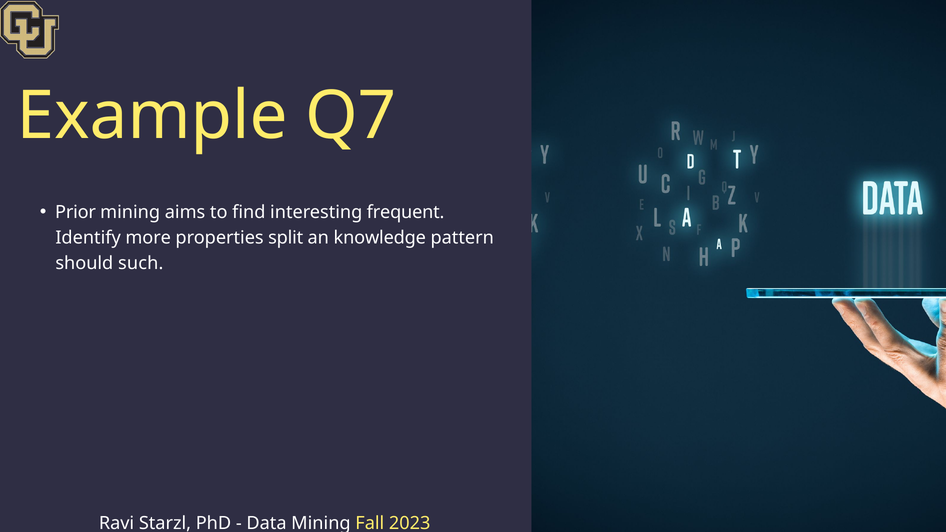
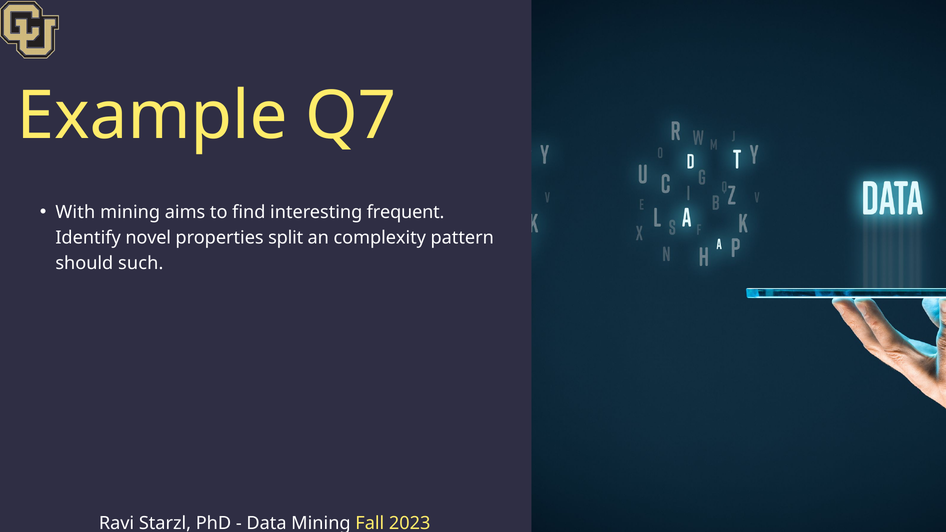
Prior: Prior -> With (75, 212)
more: more -> novel (148, 238)
knowledge: knowledge -> complexity (380, 238)
